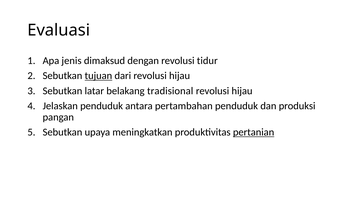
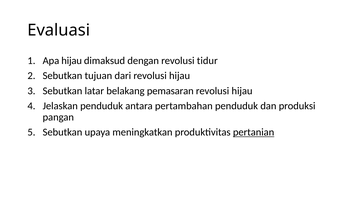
Apa jenis: jenis -> hijau (72, 61)
tujuan underline: present -> none (98, 76)
tradisional: tradisional -> pemasaran (170, 91)
